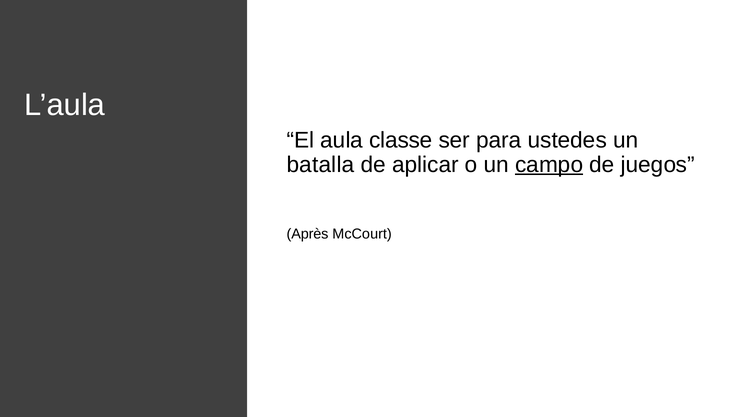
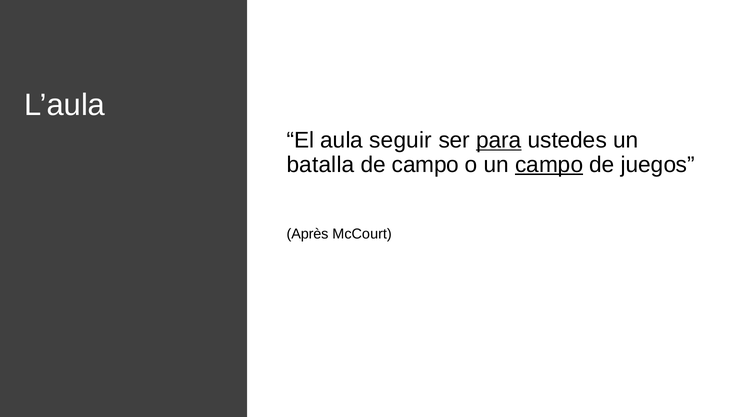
classe: classe -> seguir (401, 140)
para underline: none -> present (499, 140)
de aplicar: aplicar -> campo (425, 165)
